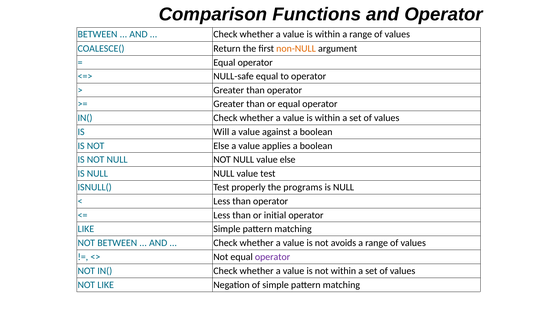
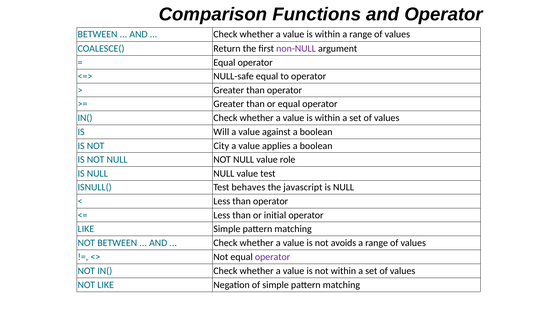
non-NULL colour: orange -> purple (296, 49)
NOT Else: Else -> City (221, 146)
value else: else -> role (288, 160)
properly: properly -> behaves (248, 188)
programs: programs -> javascript (303, 188)
